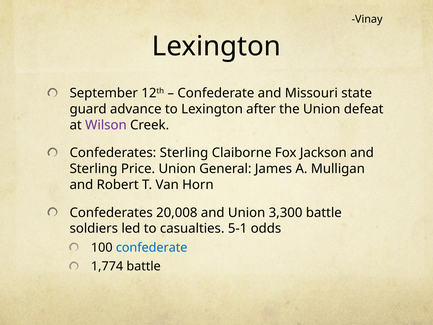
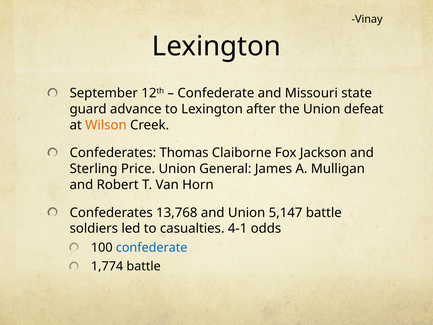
Wilson colour: purple -> orange (106, 125)
Confederates Sterling: Sterling -> Thomas (184, 153)
20,008: 20,008 -> 13,768 (177, 212)
3,300: 3,300 -> 5,147 (286, 212)
5-1: 5-1 -> 4-1 (238, 228)
